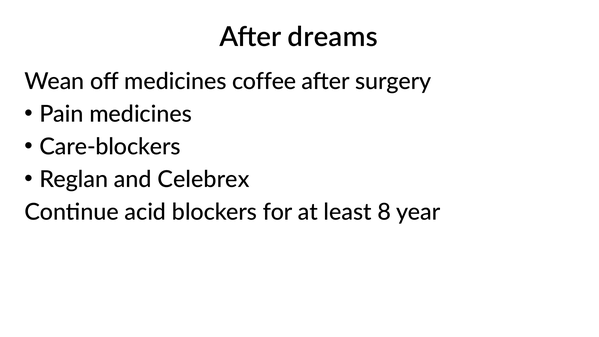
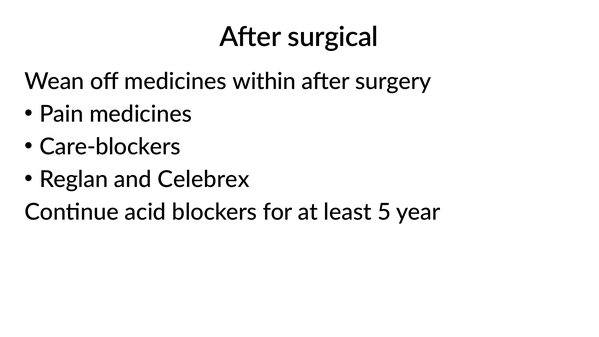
dreams: dreams -> surgical (333, 37)
coffee: coffee -> within (264, 82)
8: 8 -> 5 (384, 212)
